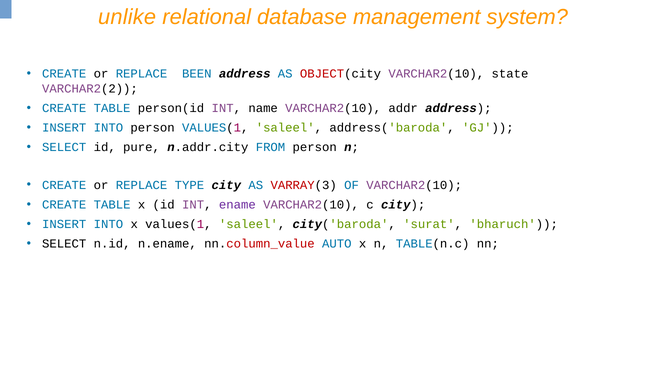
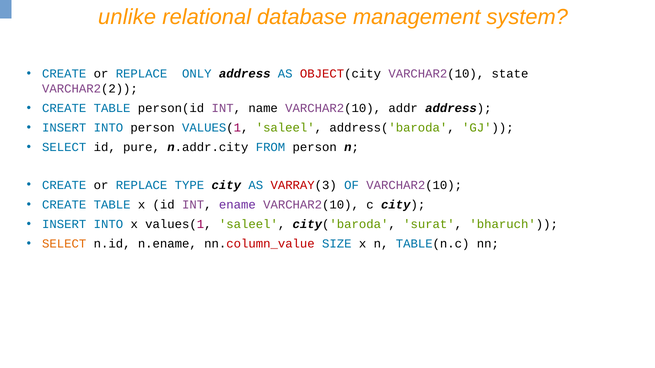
BEEN: BEEN -> ONLY (197, 74)
SELECT colour: black -> orange (64, 244)
AUTO: AUTO -> SIZE (337, 244)
